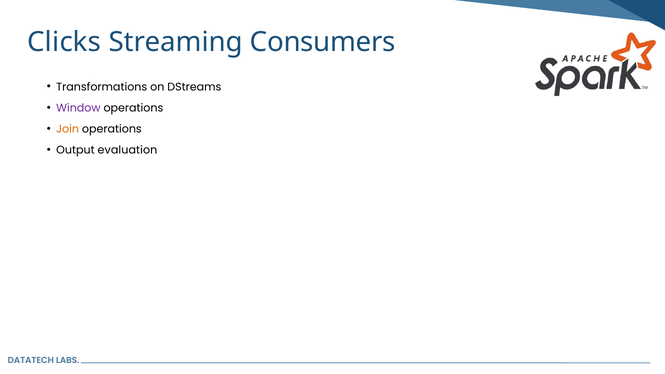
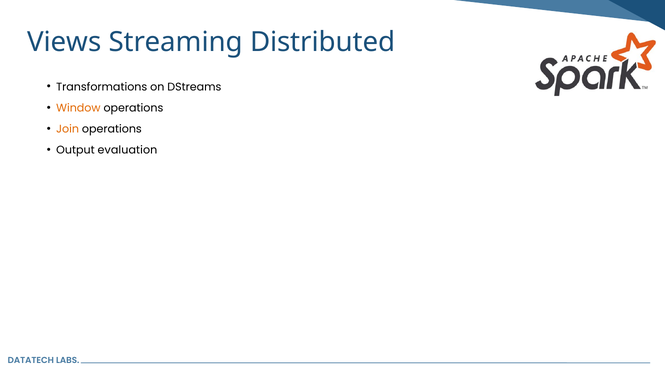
Clicks: Clicks -> Views (64, 42)
Consumers: Consumers -> Distributed (323, 42)
Window colour: purple -> orange (78, 108)
